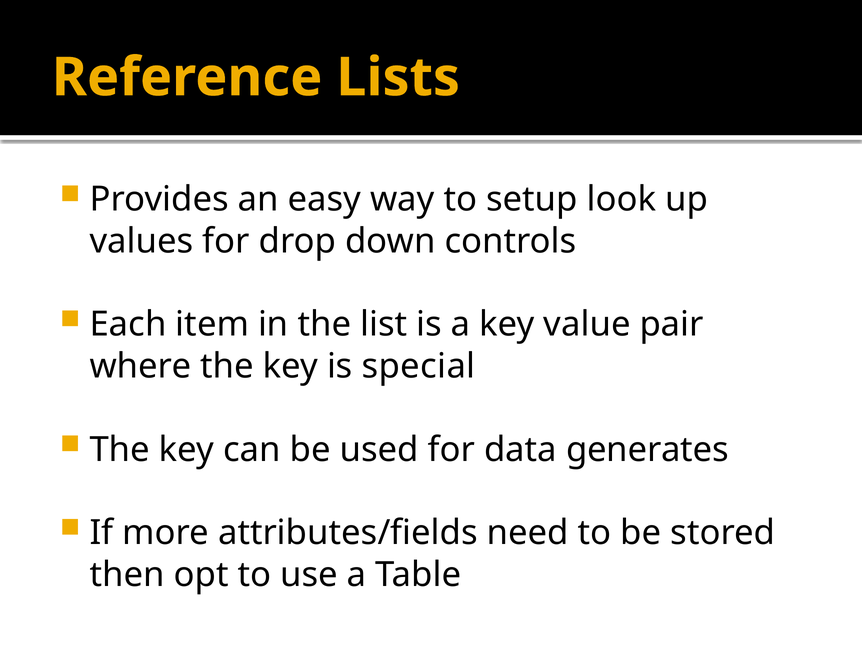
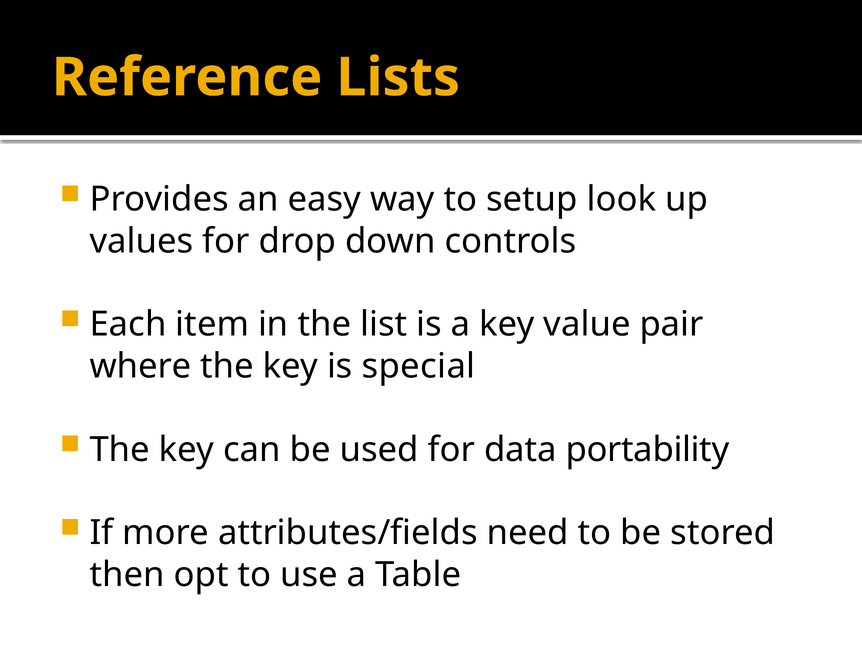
generates: generates -> portability (647, 449)
